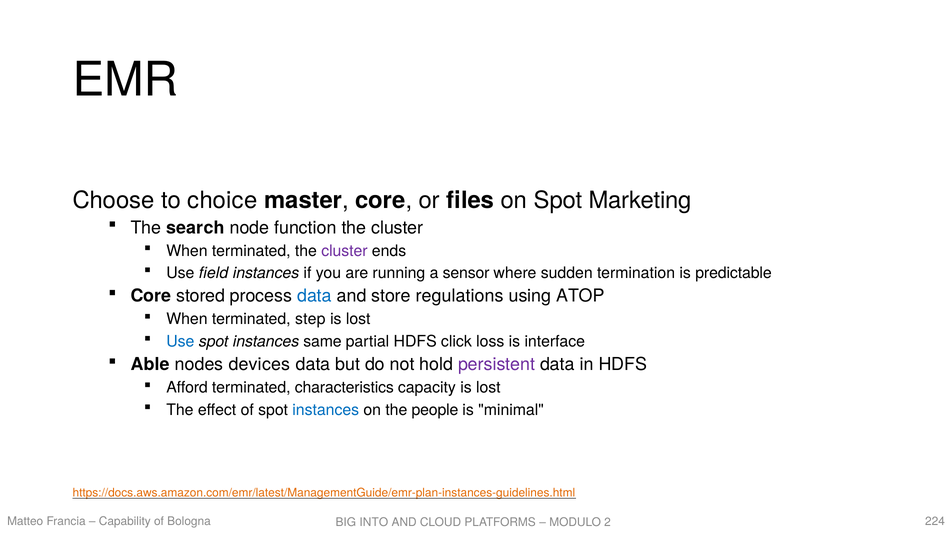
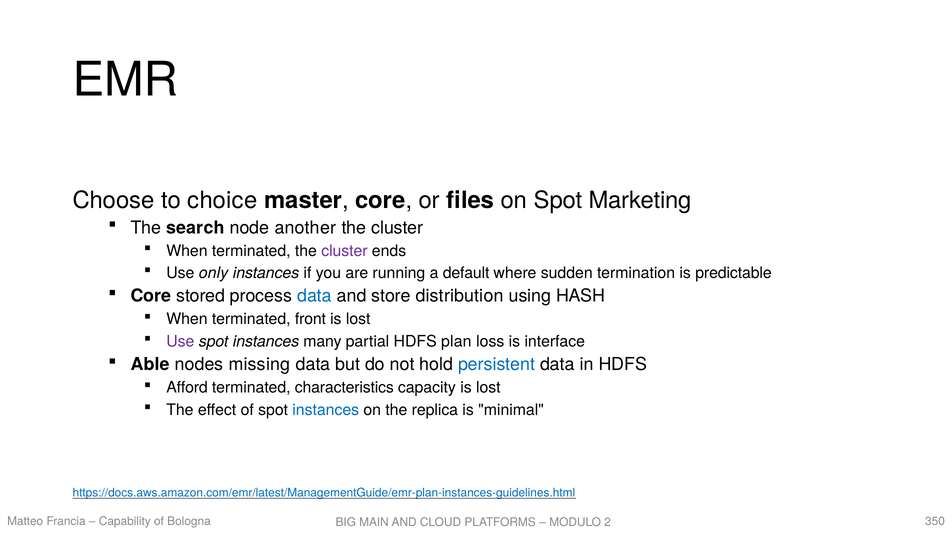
function: function -> another (305, 227)
field: field -> only (214, 273)
sensor: sensor -> default (466, 273)
regulations: regulations -> distribution (460, 296)
ATOP: ATOP -> HASH (581, 296)
step: step -> front (310, 319)
Use colour: blue -> purple (180, 341)
same: same -> many (322, 341)
click: click -> plan (456, 341)
devices: devices -> missing (259, 364)
persistent colour: purple -> blue (497, 364)
people: people -> replica (435, 409)
https://docs.aws.amazon.com/emr/latest/ManagementGuide/emr-plan-instances-guidelines.html colour: orange -> blue (324, 492)
224: 224 -> 350 (935, 521)
INTO: INTO -> MAIN (374, 522)
